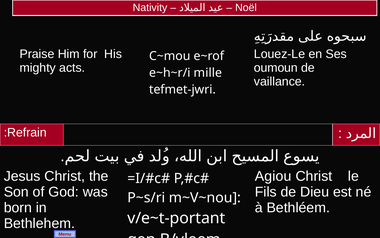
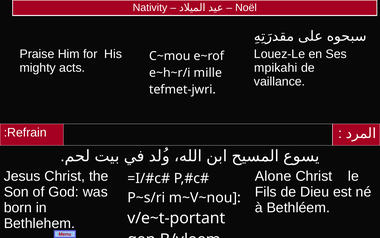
oumoun: oumoun -> mpikahi (276, 68)
Agiou: Agiou -> Alone (273, 176)
